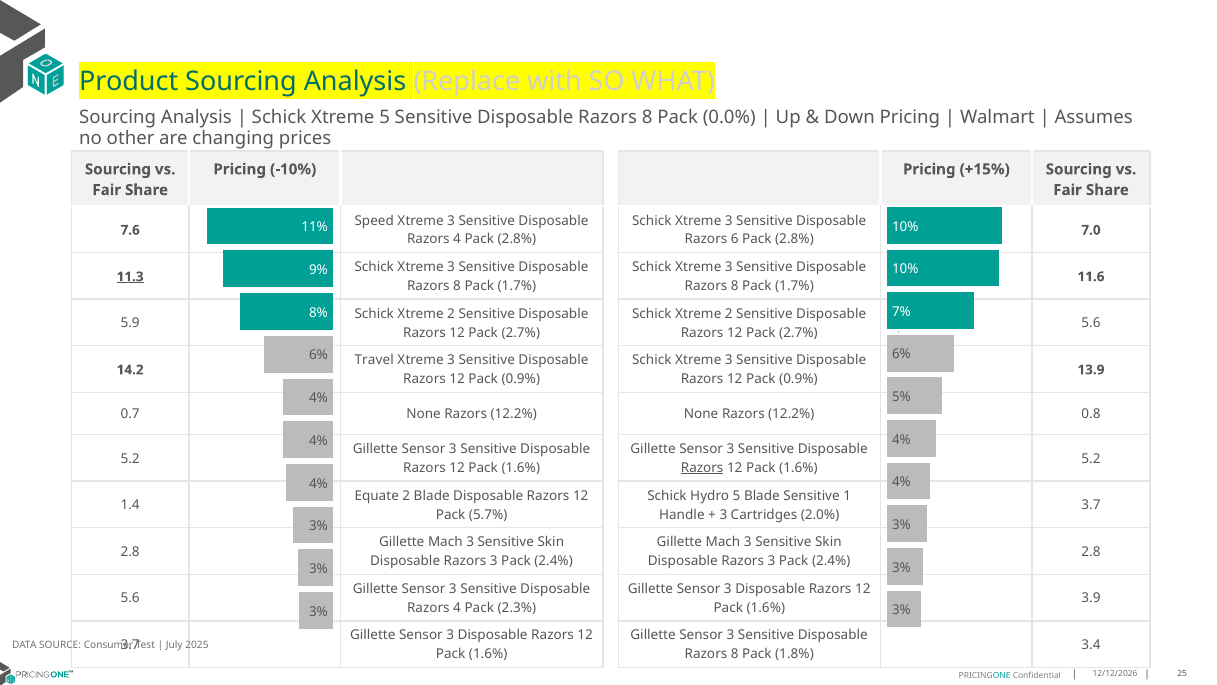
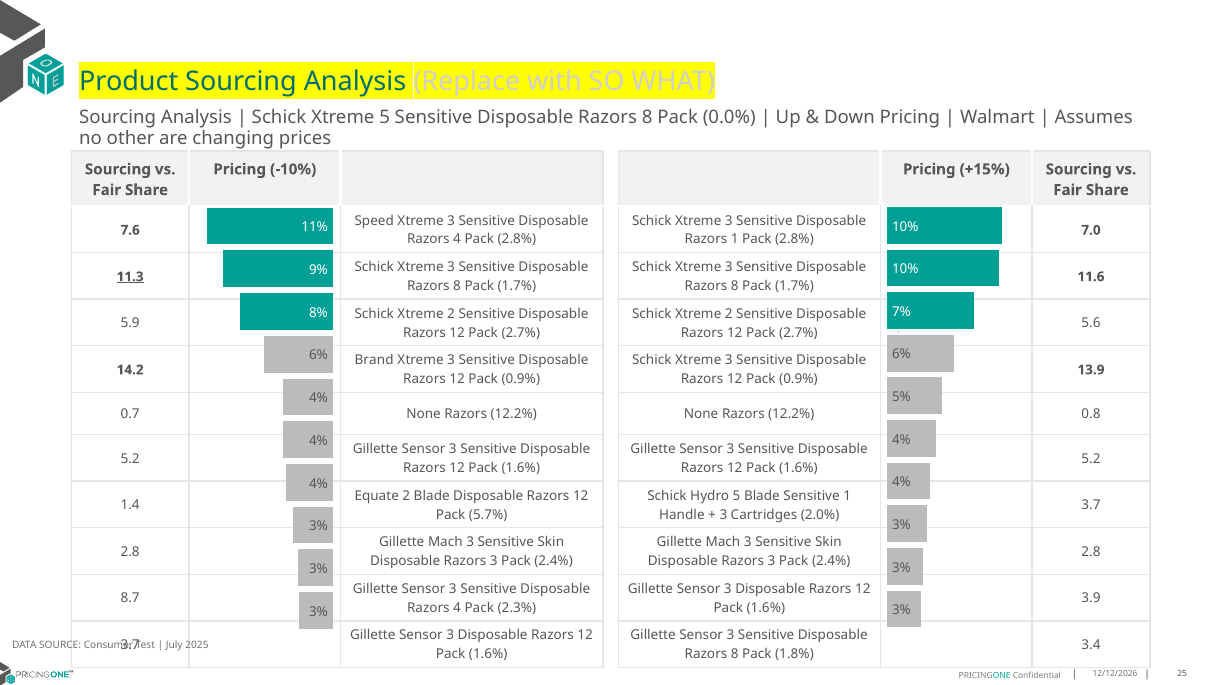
Razors 6: 6 -> 1 (735, 239)
Travel: Travel -> Brand (374, 360)
Razors underline: present -> none (702, 468)
5.6: 5.6 -> 8.7 (130, 598)
